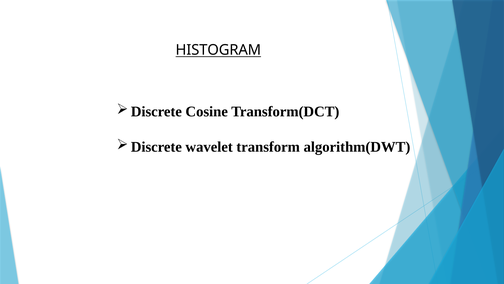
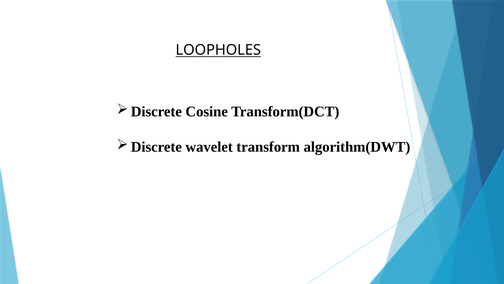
HISTOGRAM: HISTOGRAM -> LOOPHOLES (218, 50)
